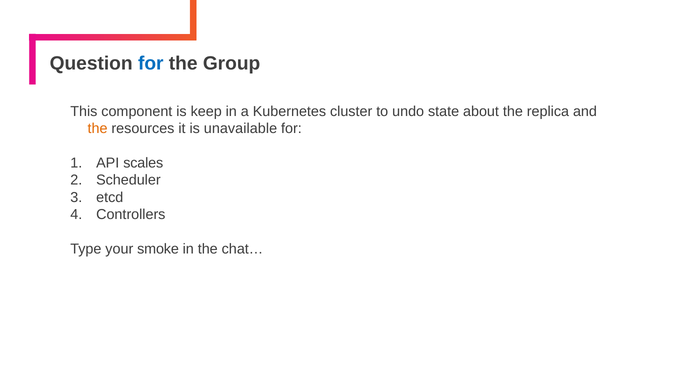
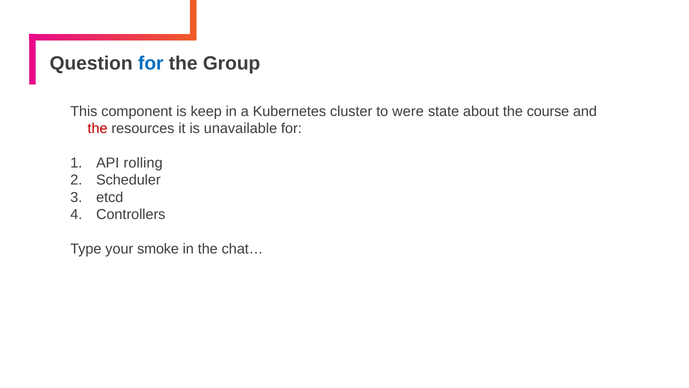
undo: undo -> were (408, 111)
replica: replica -> course (548, 111)
the colour: orange -> red (98, 128)
scales: scales -> rolling (143, 163)
